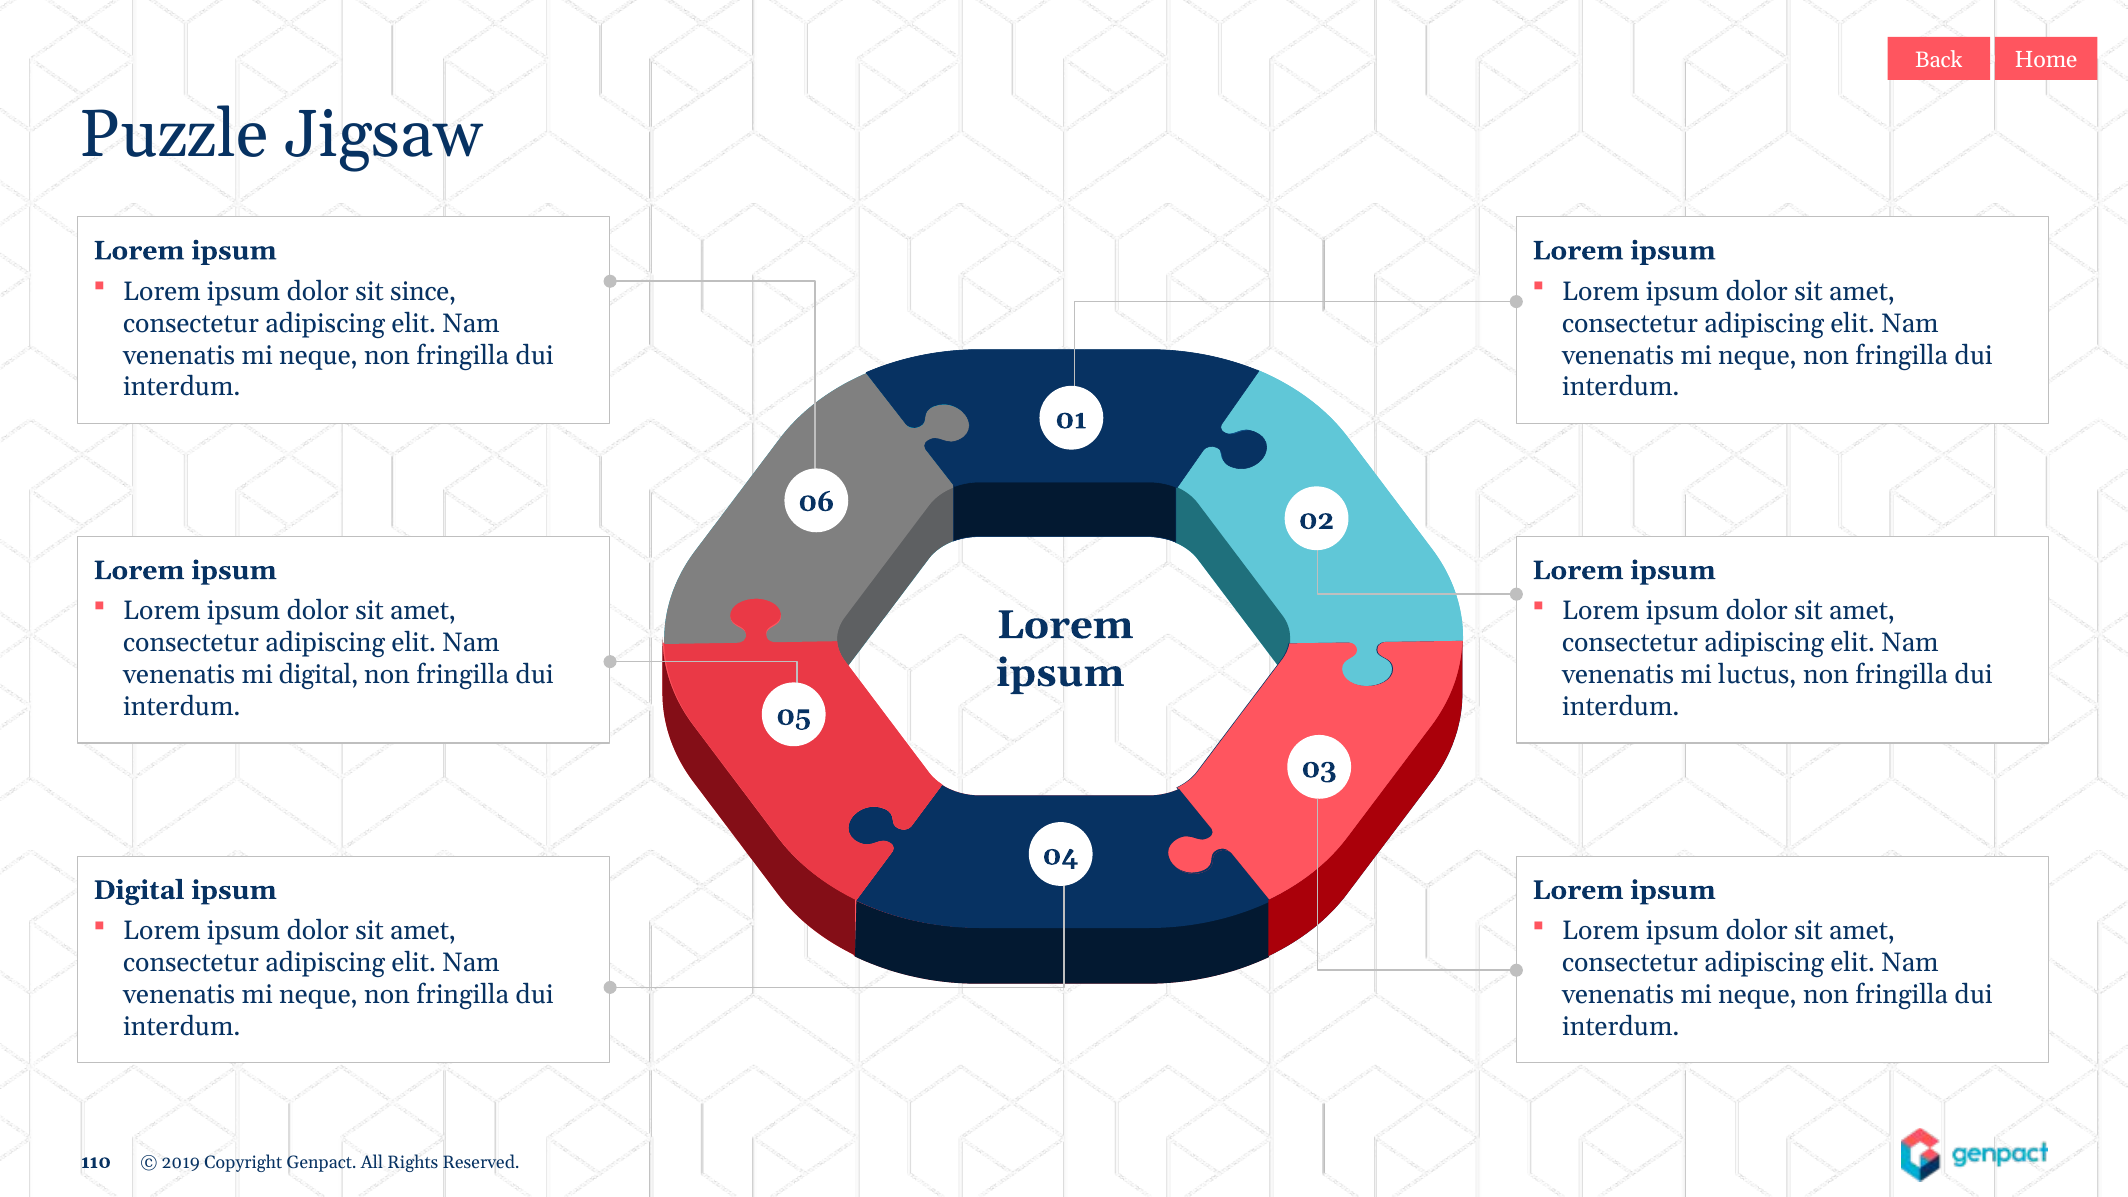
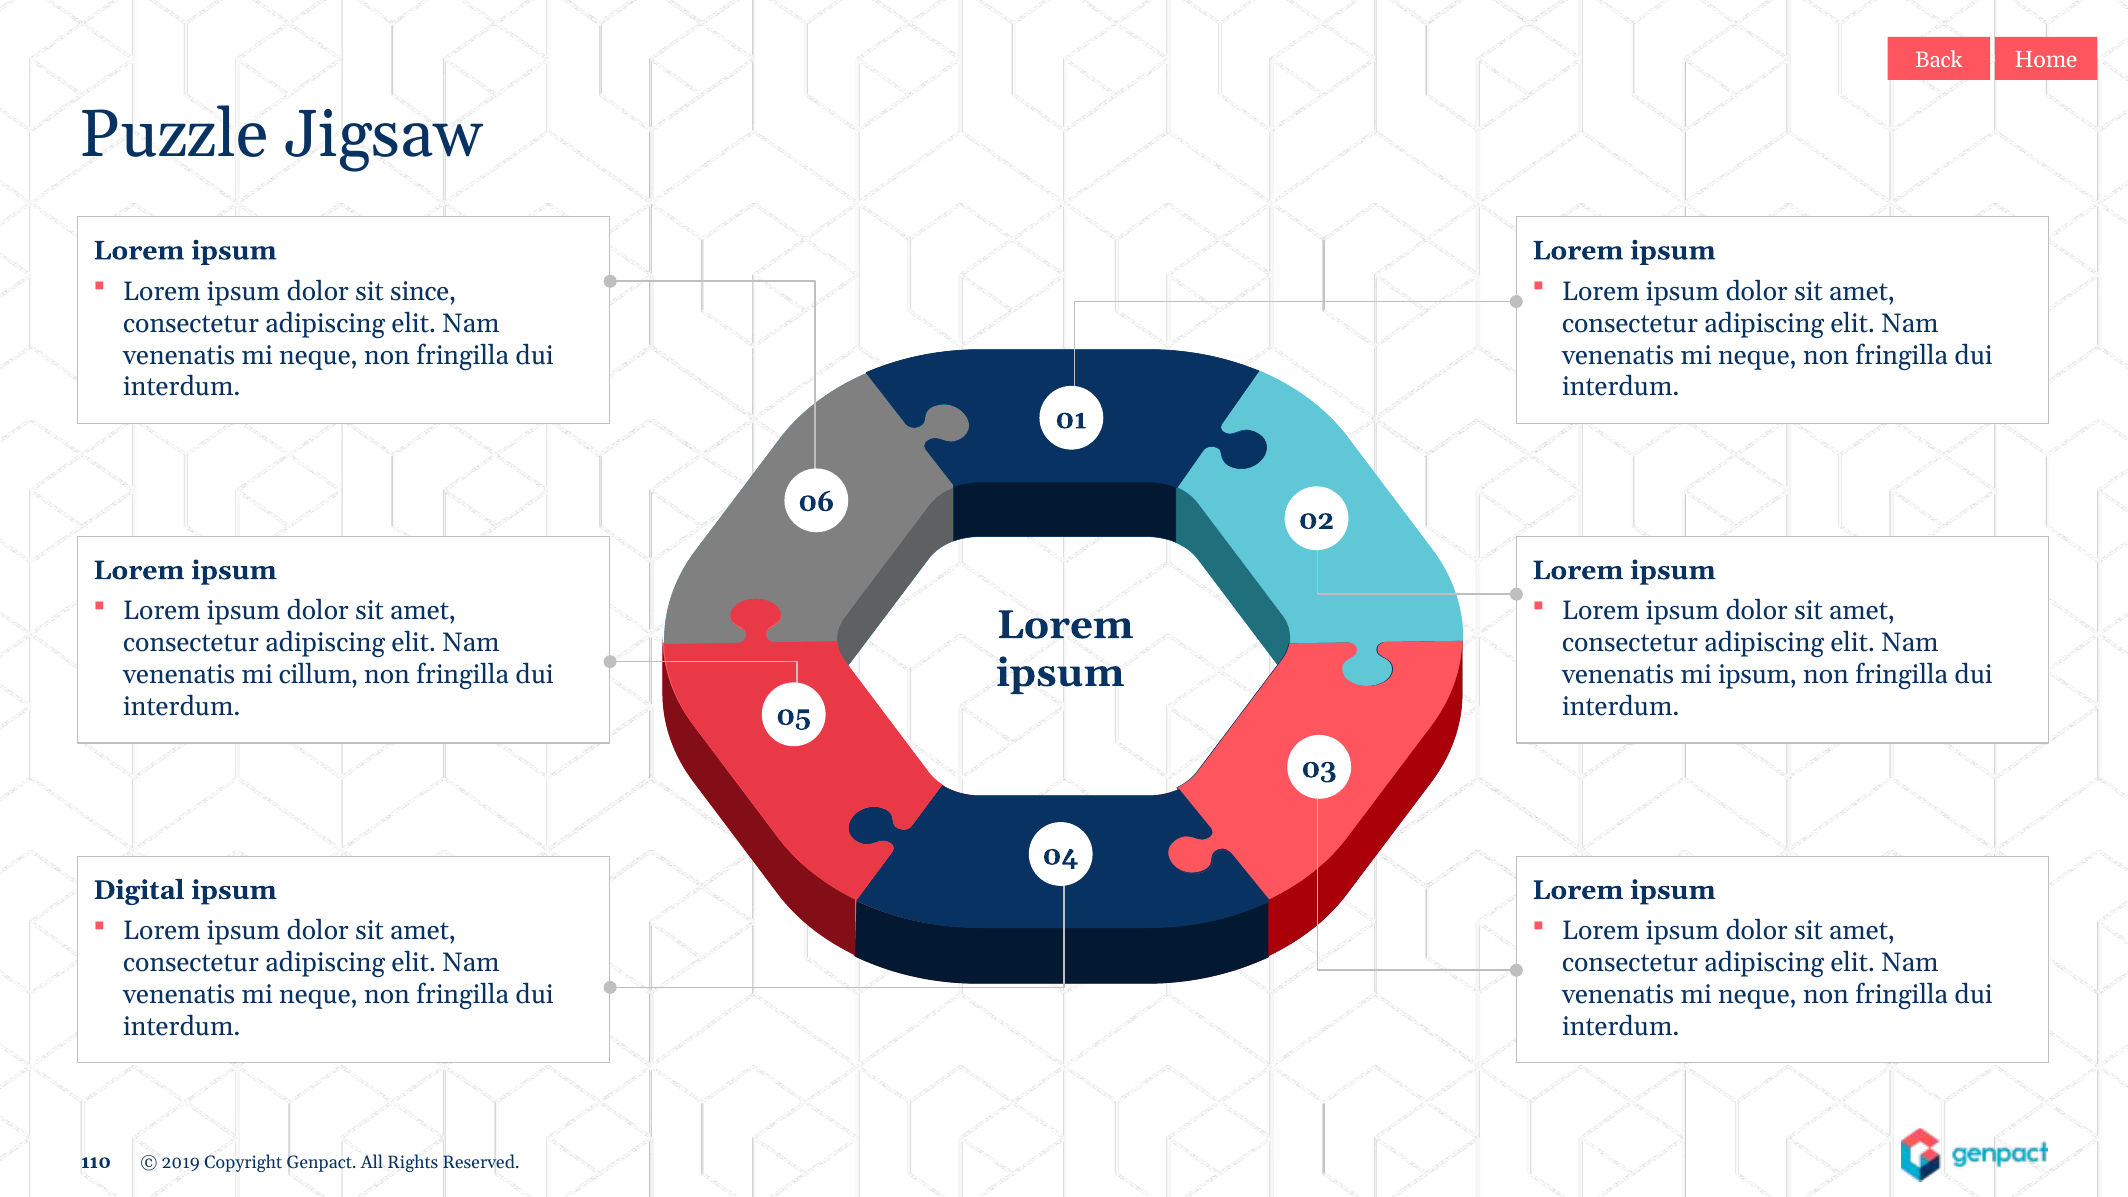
mi digital: digital -> cillum (319, 675)
mi luctus: luctus -> ipsum (1758, 675)
